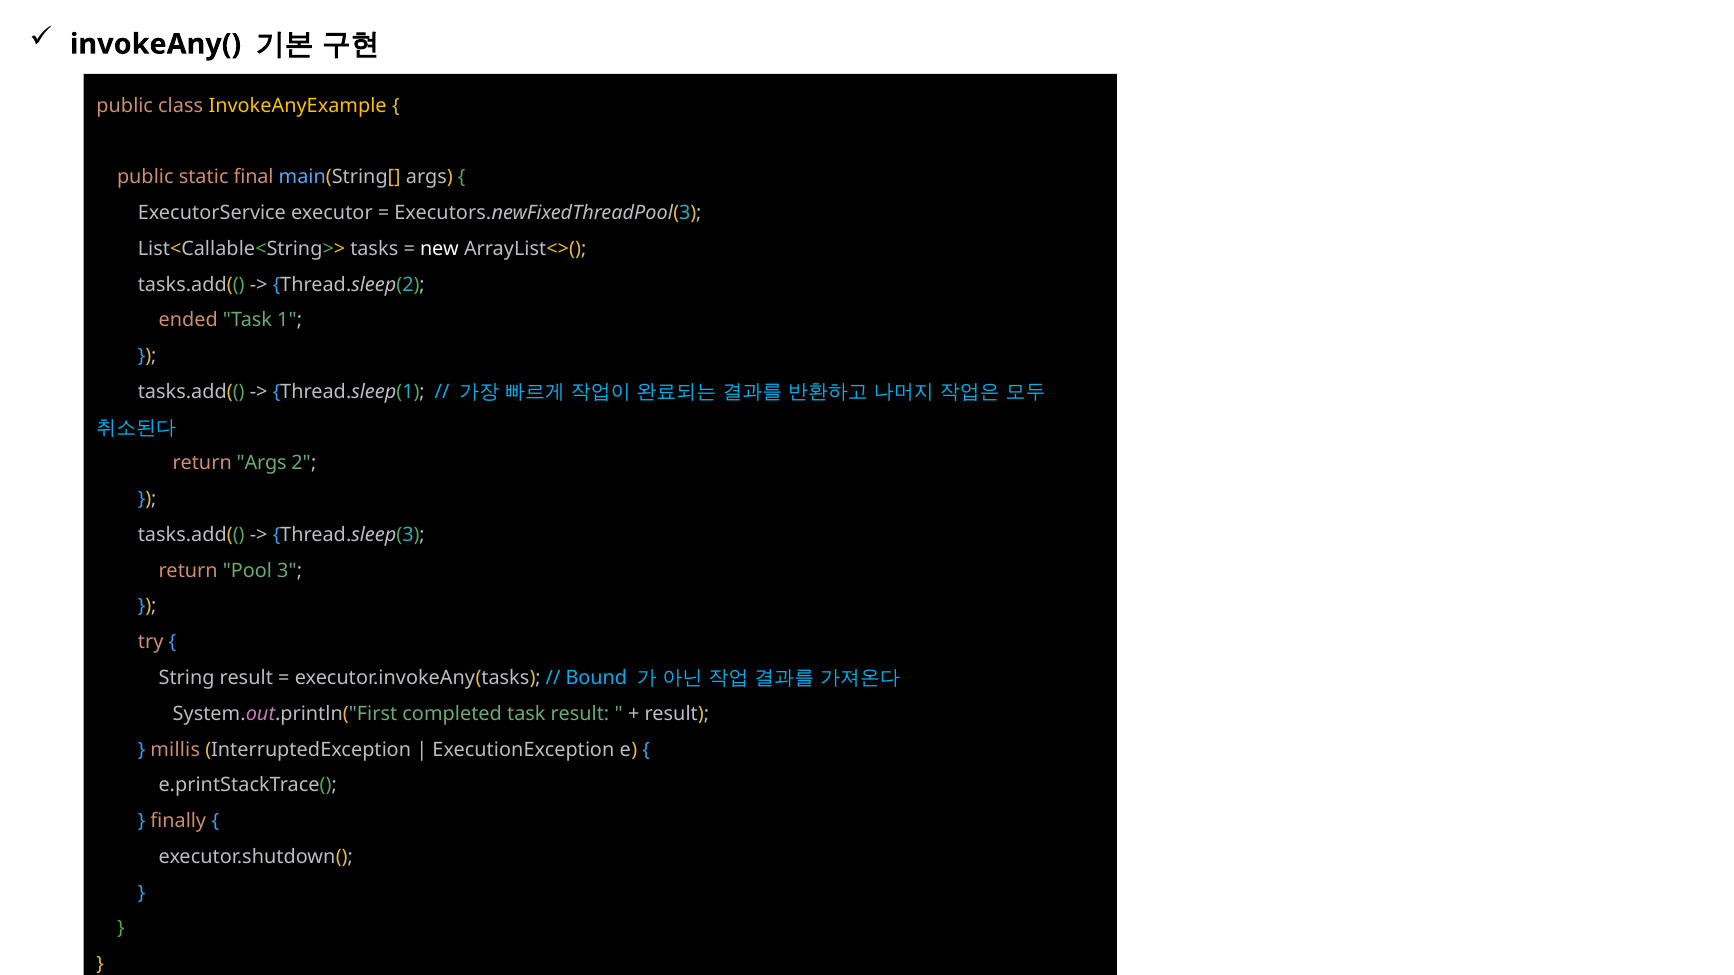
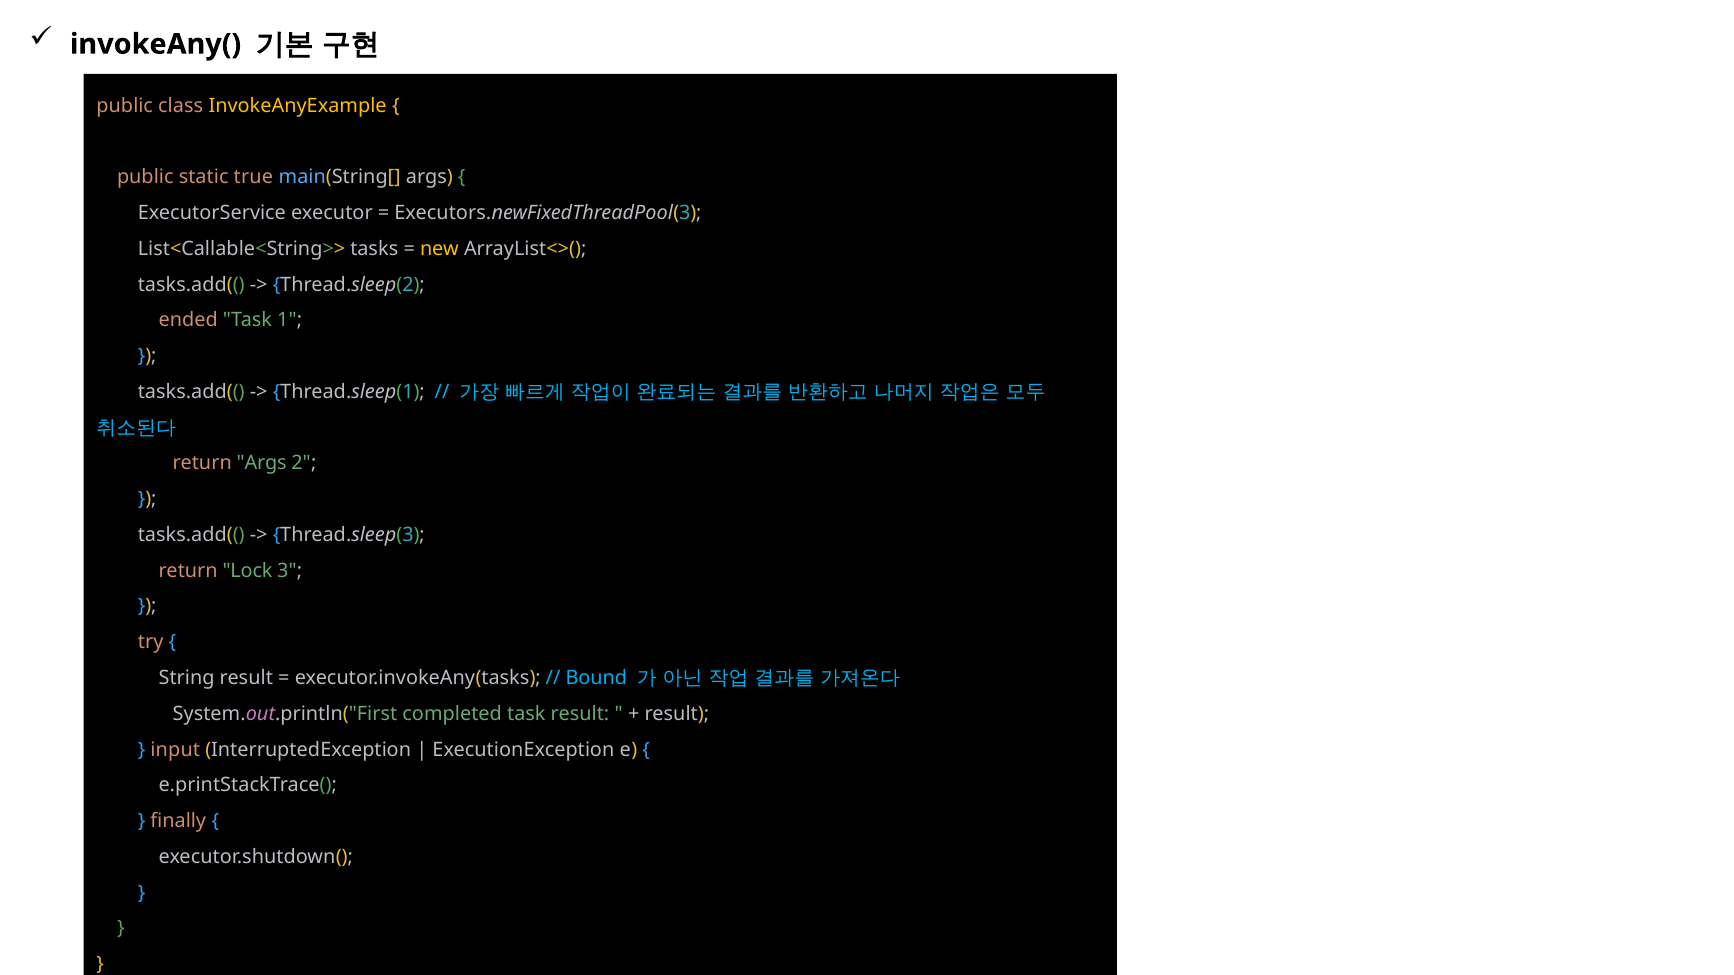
final: final -> true (253, 177)
new colour: white -> yellow (439, 249)
Pool: Pool -> Lock (248, 571)
millis: millis -> input (175, 750)
